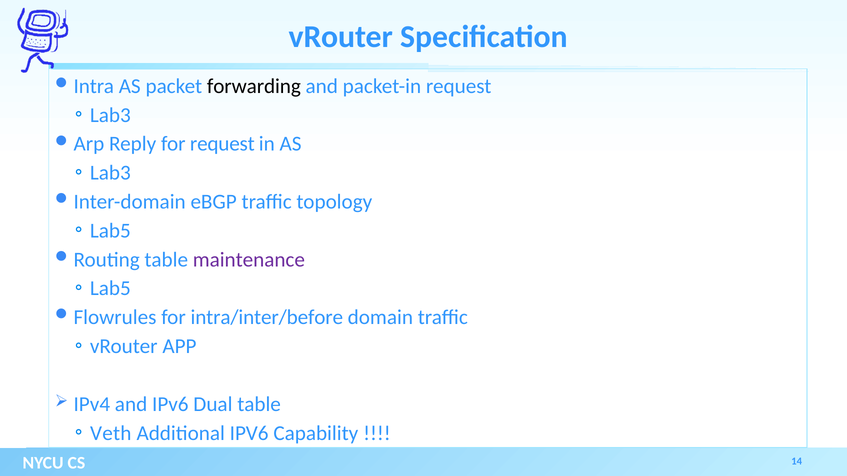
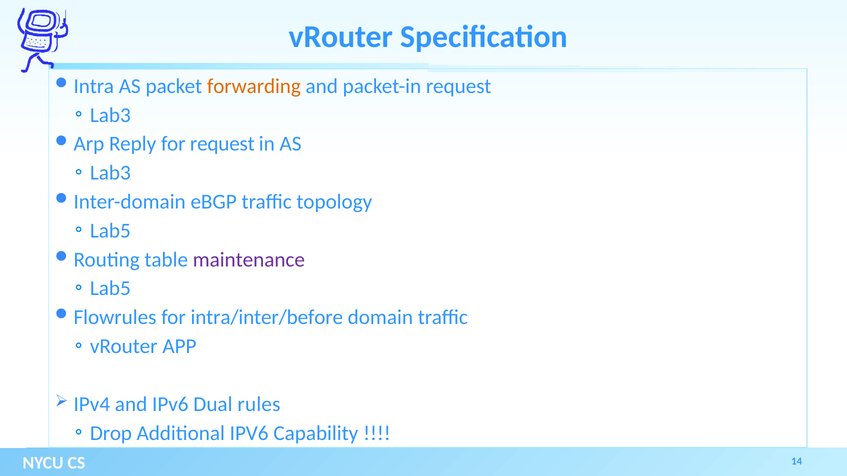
forwarding colour: black -> orange (254, 86)
Dual table: table -> rules (259, 405)
Veth: Veth -> Drop (111, 433)
